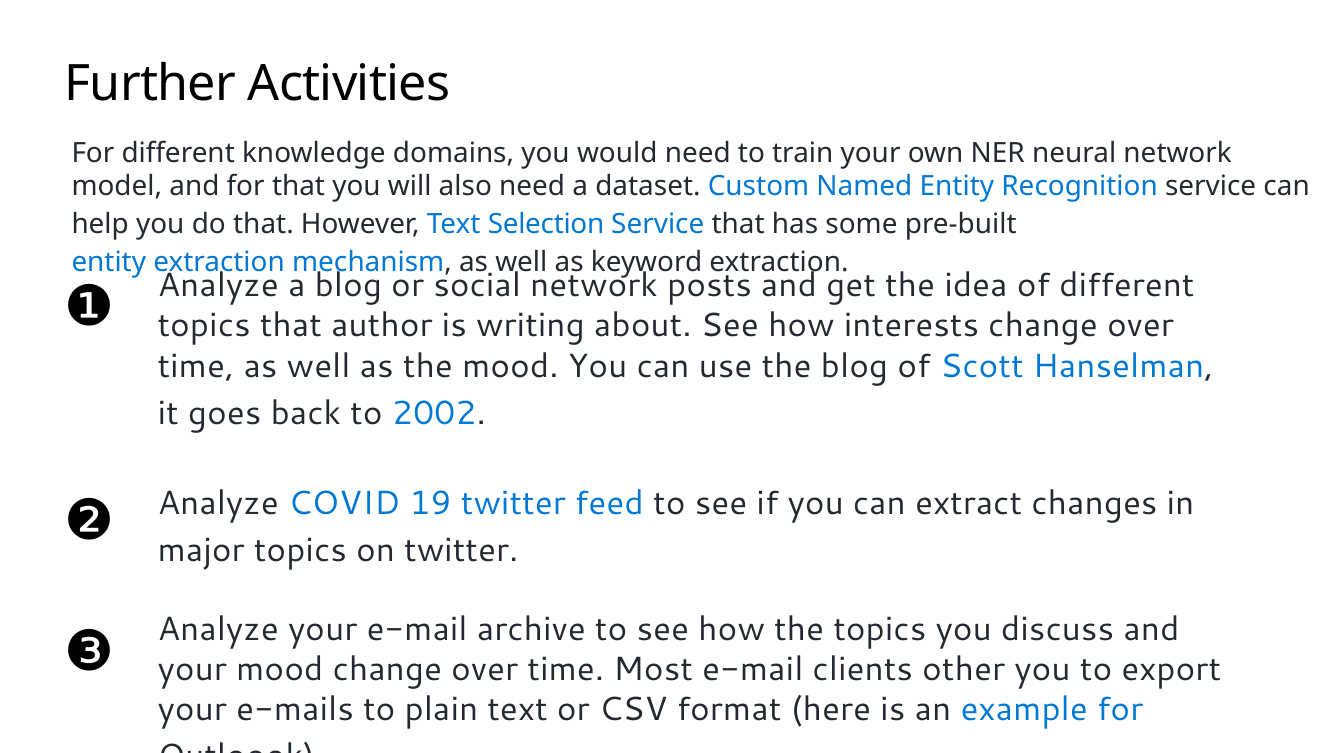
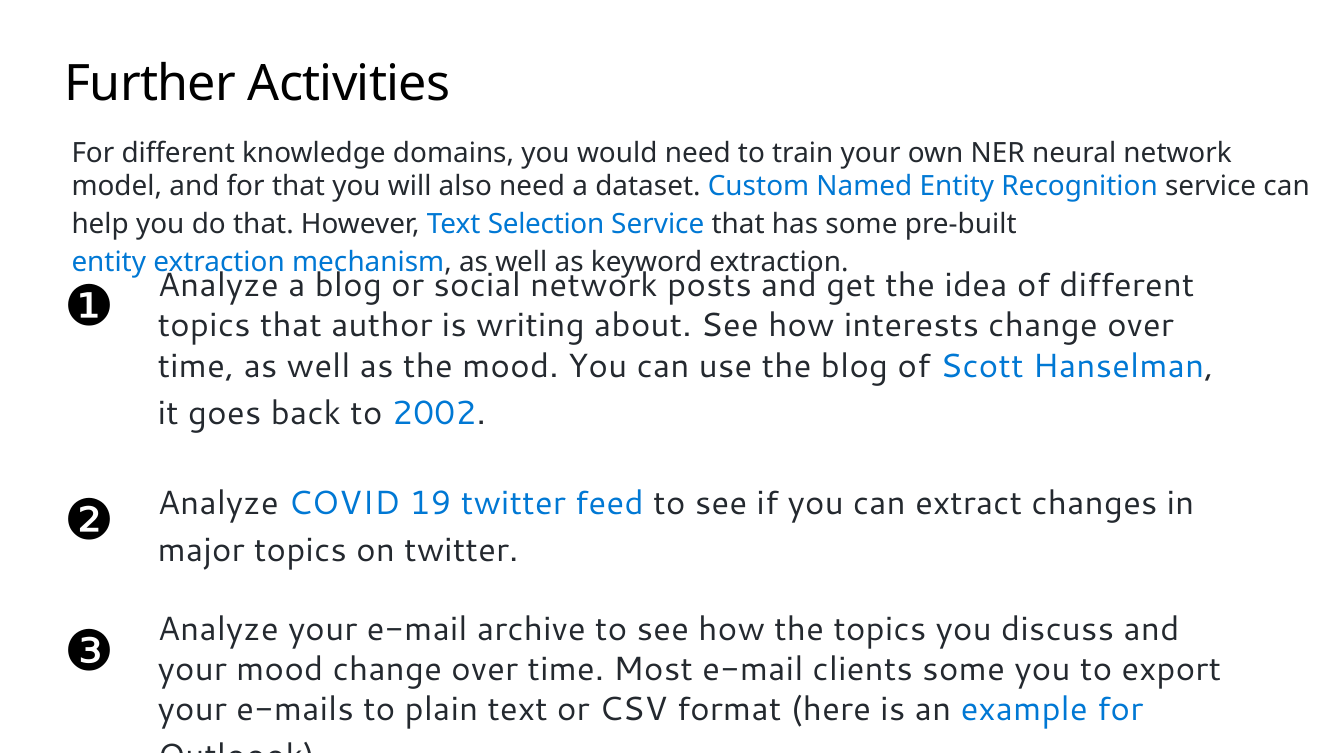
clients other: other -> some (964, 669)
